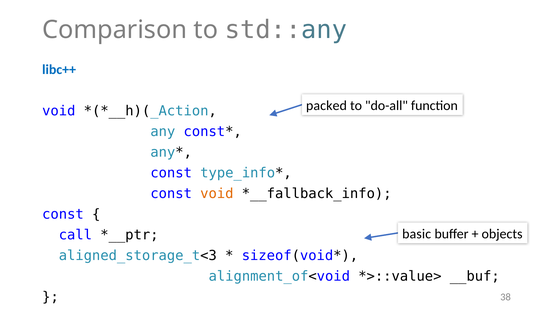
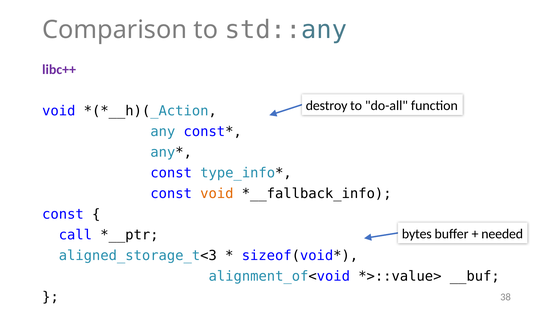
libc++ colour: blue -> purple (59, 70)
packed: packed -> destroy (327, 106)
basic: basic -> bytes (417, 234)
objects: objects -> needed (502, 234)
